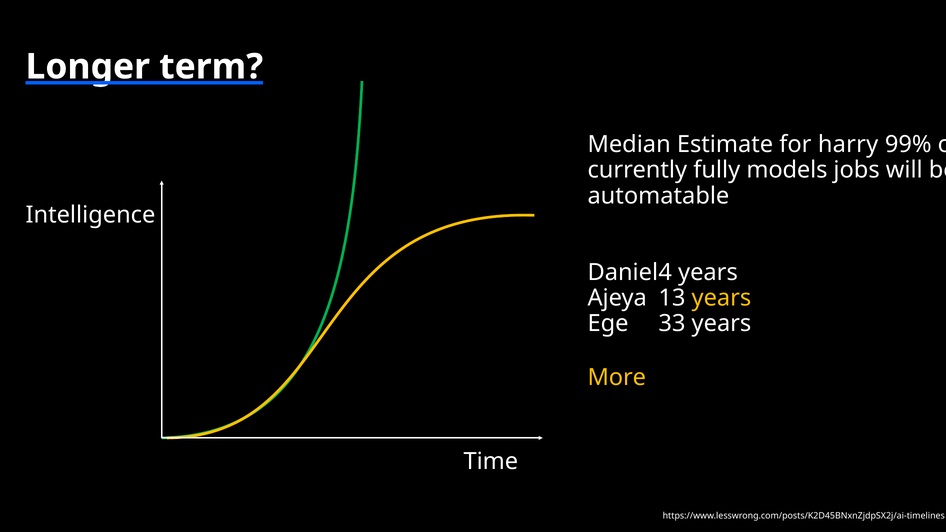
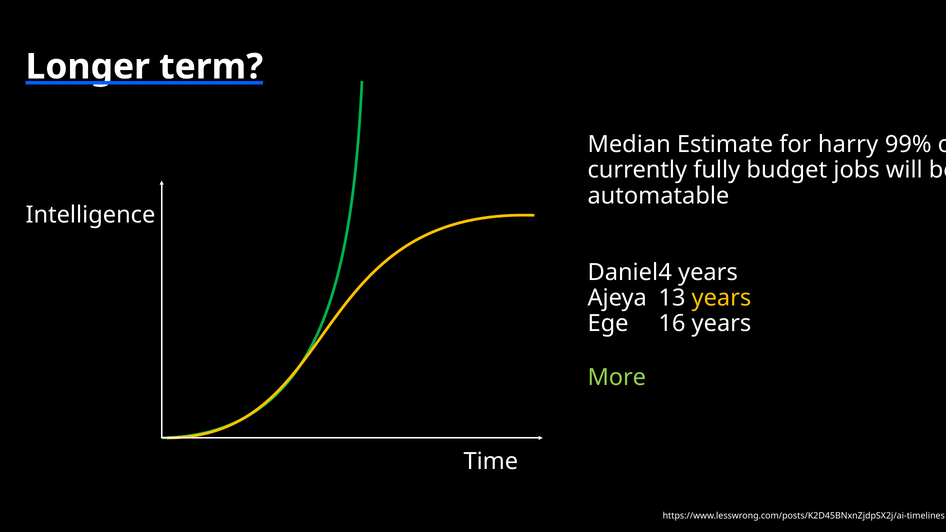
models: models -> budget (787, 170)
33: 33 -> 16 (672, 323)
More colour: yellow -> light green (617, 377)
